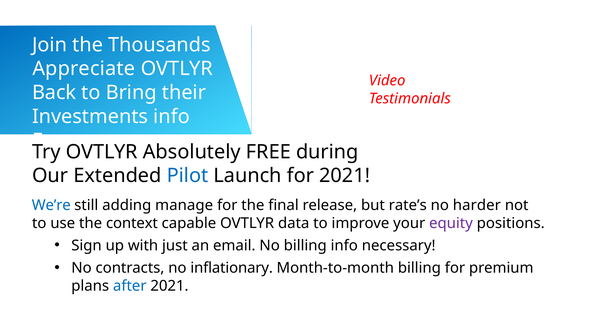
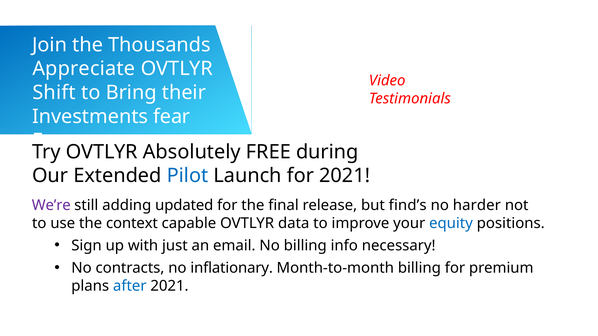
Back: Back -> Shift (54, 93)
Investments info: info -> fear (172, 117)
We’re colour: blue -> purple (51, 205)
manage: manage -> updated (184, 205)
rate’s: rate’s -> find’s (408, 205)
equity colour: purple -> blue (451, 223)
